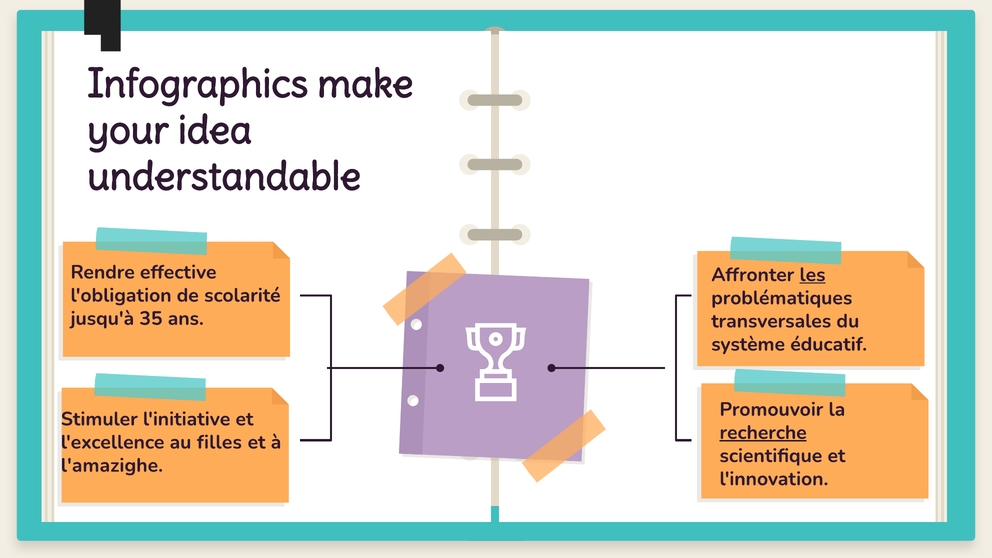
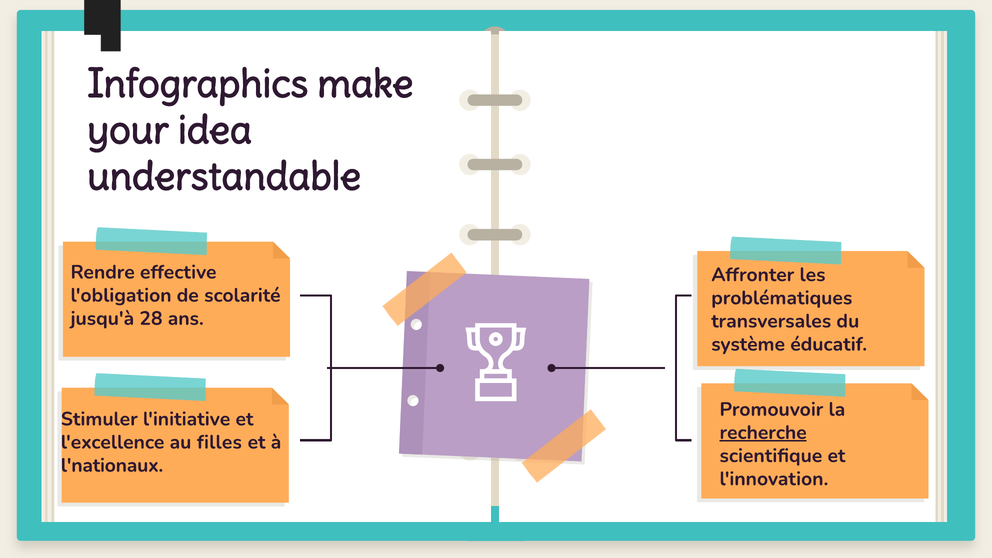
les underline: present -> none (813, 275)
35: 35 -> 28 (151, 318)
l'amazighe: l'amazighe -> l'nationaux (112, 465)
